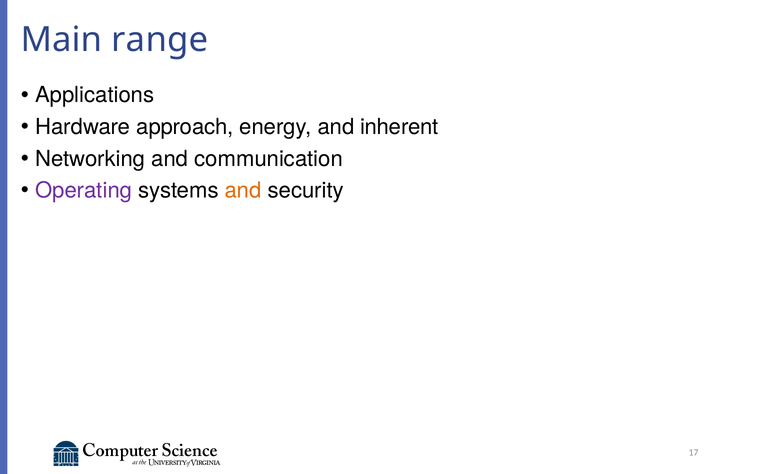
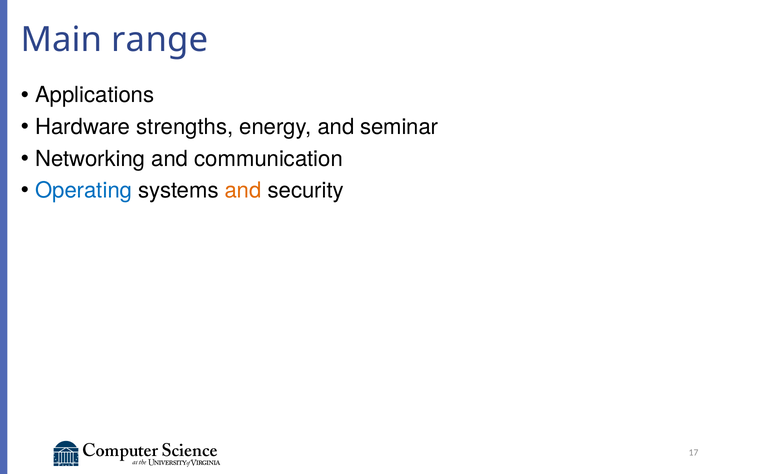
approach: approach -> strengths (185, 127)
inherent: inherent -> seminar (399, 127)
Operating colour: purple -> blue (84, 190)
